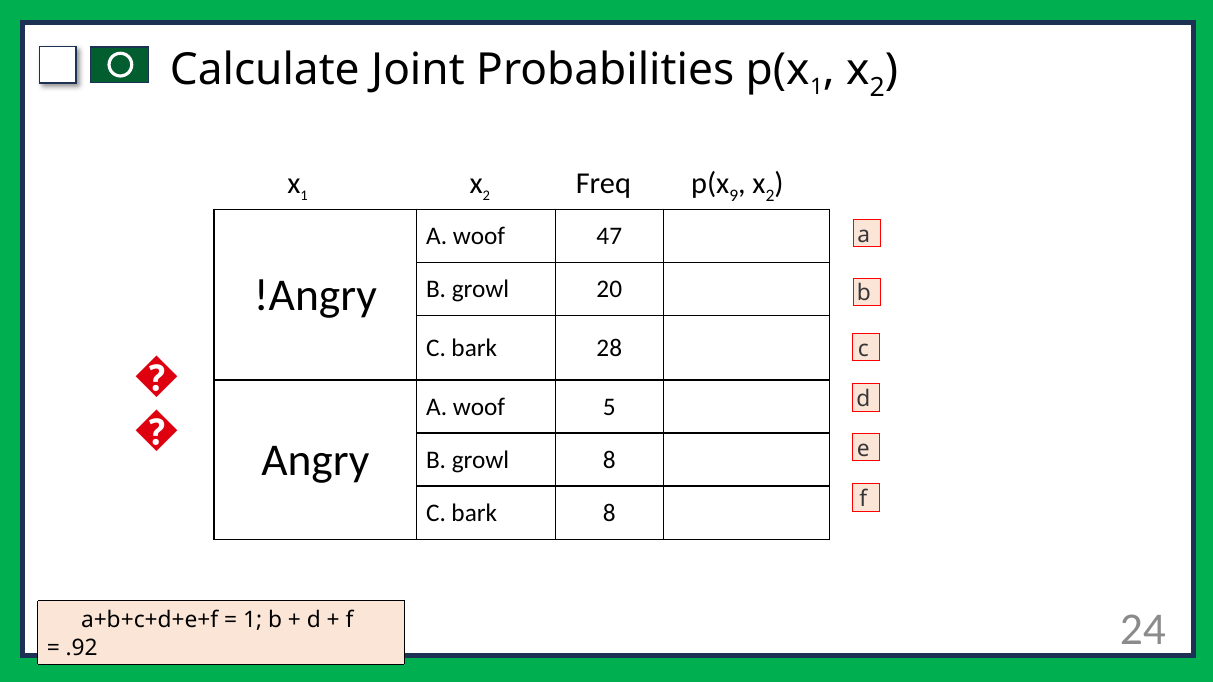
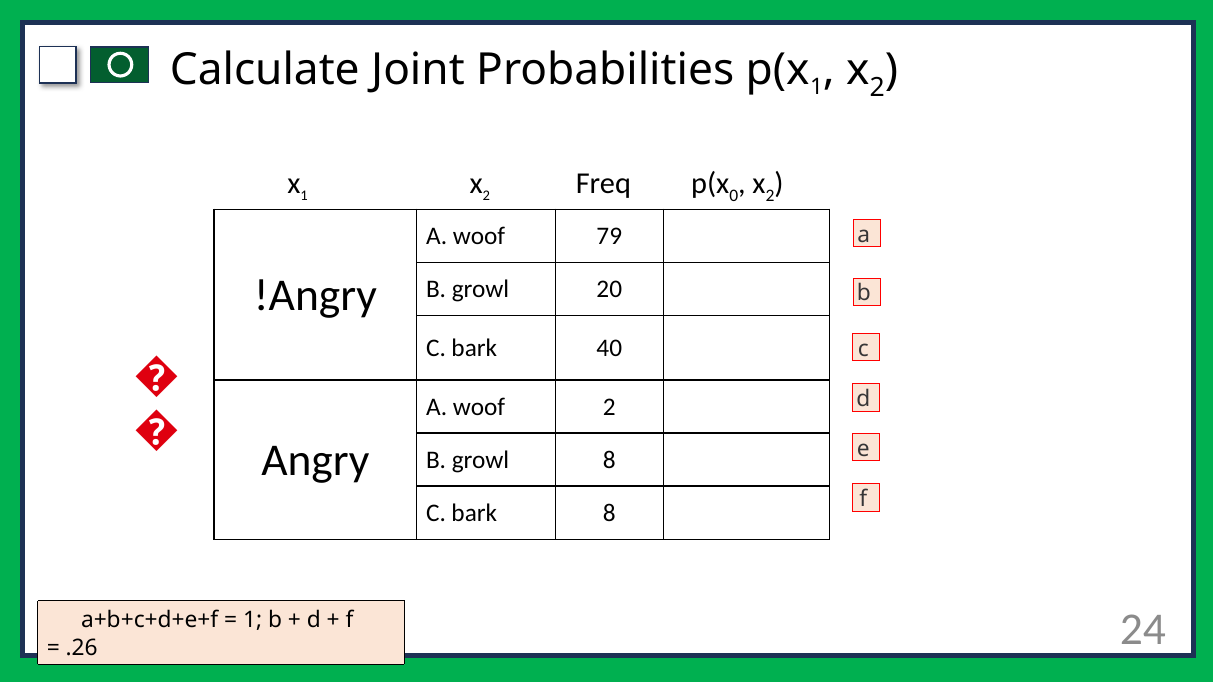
9: 9 -> 0 (734, 196)
47: 47 -> 79 (609, 236)
28: 28 -> 40 (609, 348)
woof 5: 5 -> 2 (609, 407)
.92: .92 -> .26 (82, 648)
